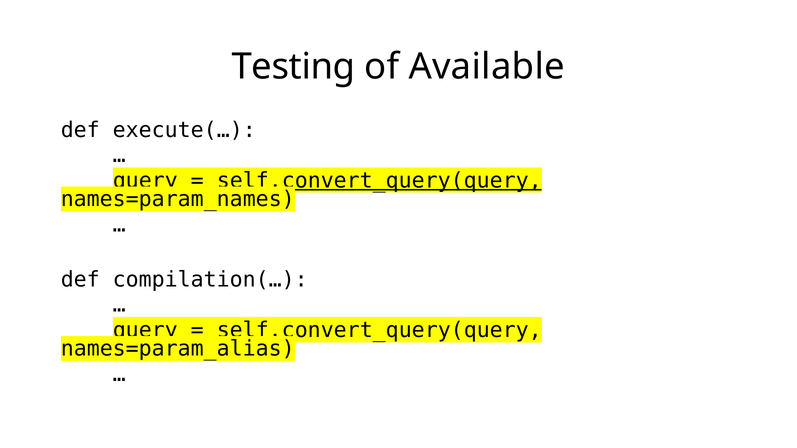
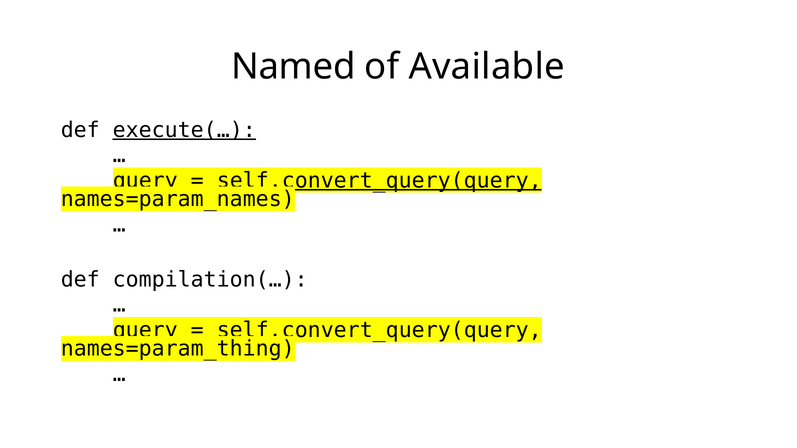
Testing: Testing -> Named (293, 67)
execute(… underline: none -> present (184, 130)
names=param_alias: names=param_alias -> names=param_thing (178, 349)
